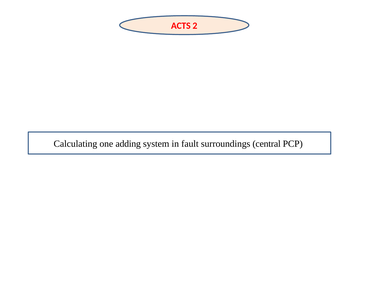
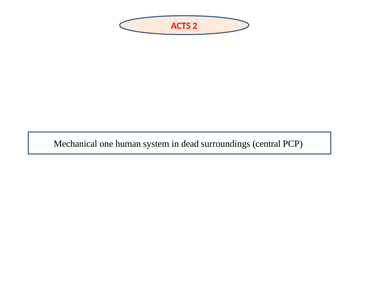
Calculating: Calculating -> Mechanical (75, 144)
adding: adding -> human (128, 144)
fault: fault -> dead (190, 144)
